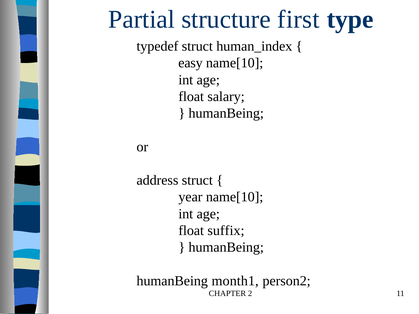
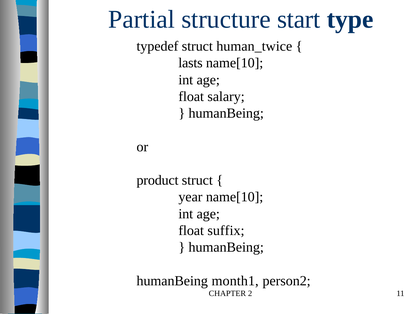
first: first -> start (299, 19)
human_index: human_index -> human_twice (254, 46)
easy: easy -> lasts (190, 63)
address: address -> product (157, 180)
